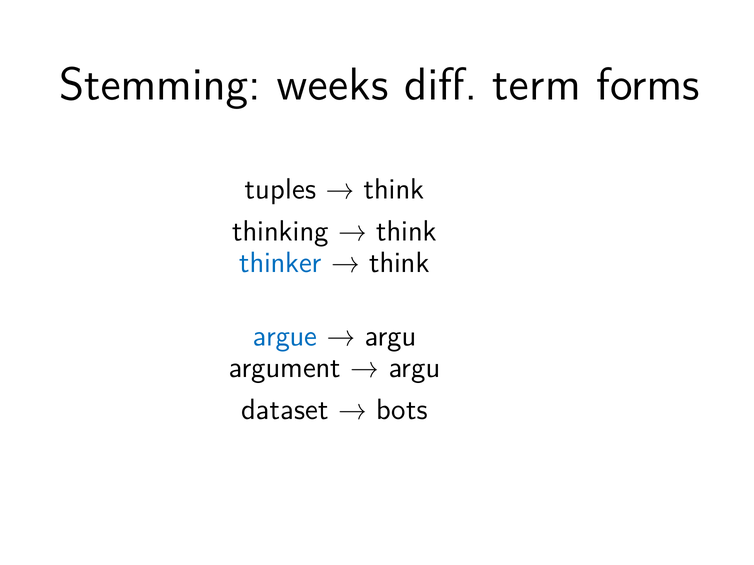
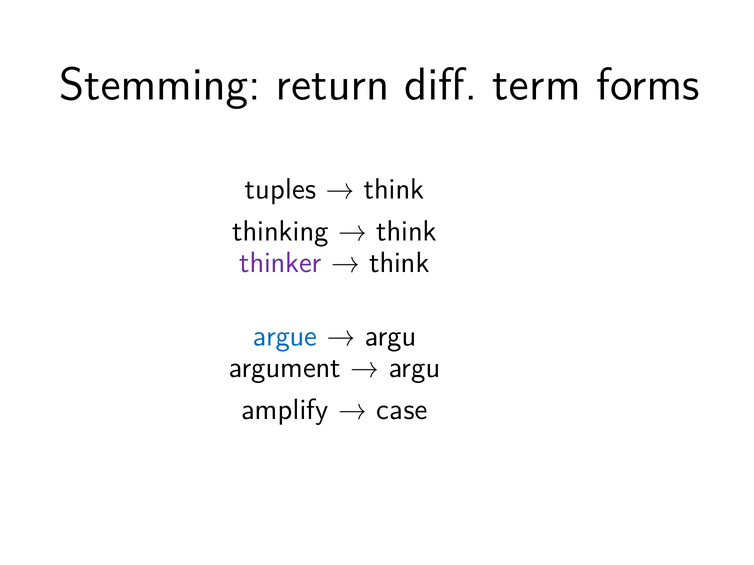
weeks: weeks -> return (333, 84)
thinker colour: blue -> purple (281, 263)
dataset: dataset -> amplify (285, 410)
bots: bots -> case (402, 410)
